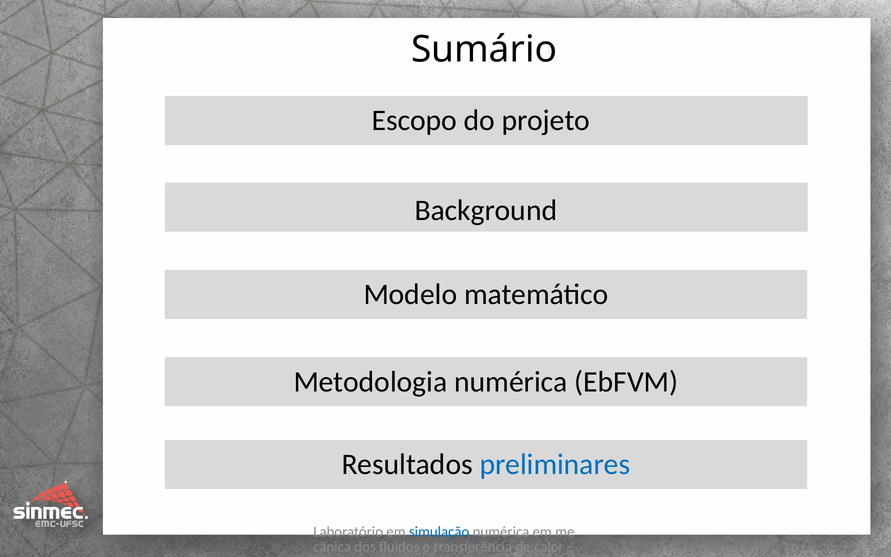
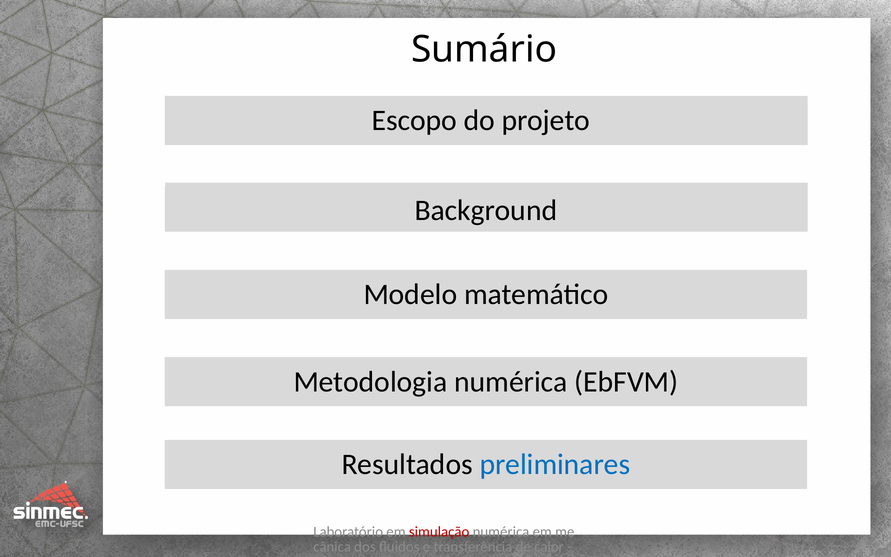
simulação colour: blue -> red (439, 532)
